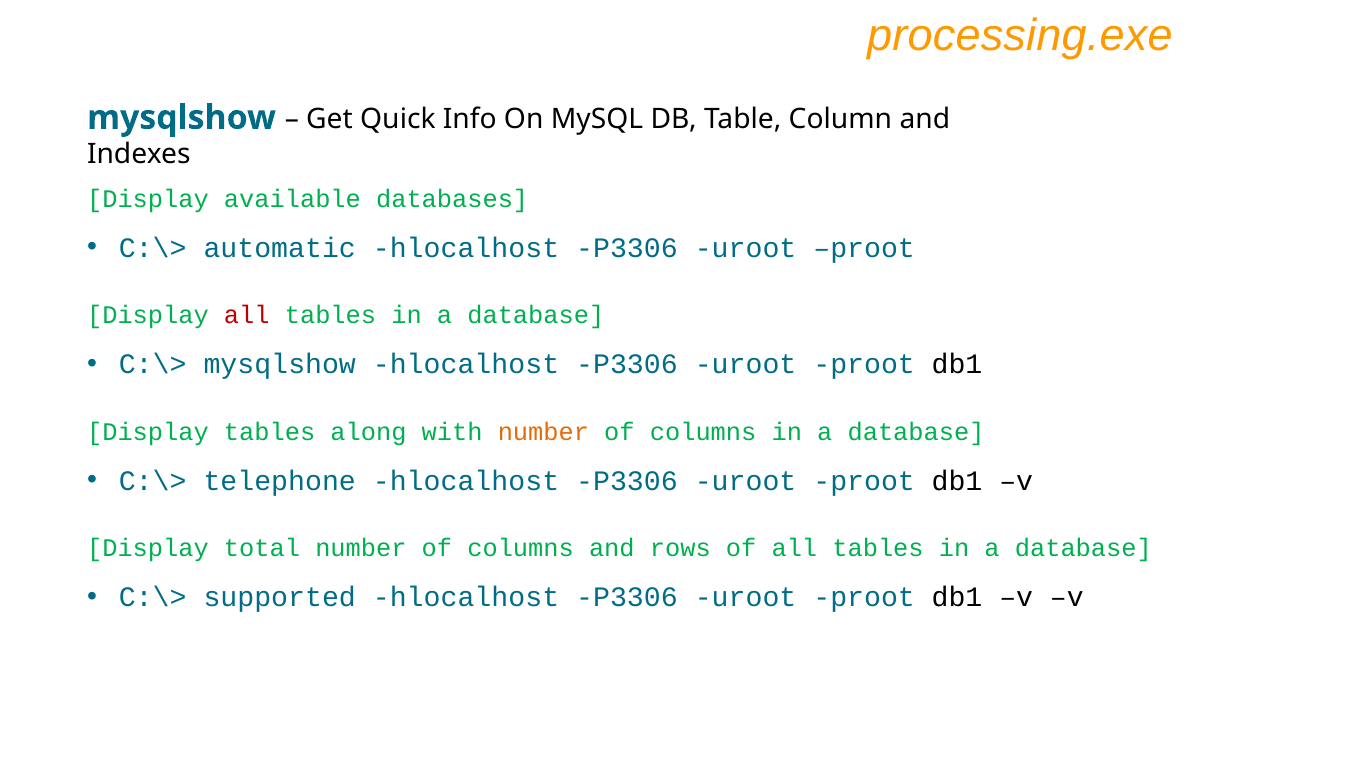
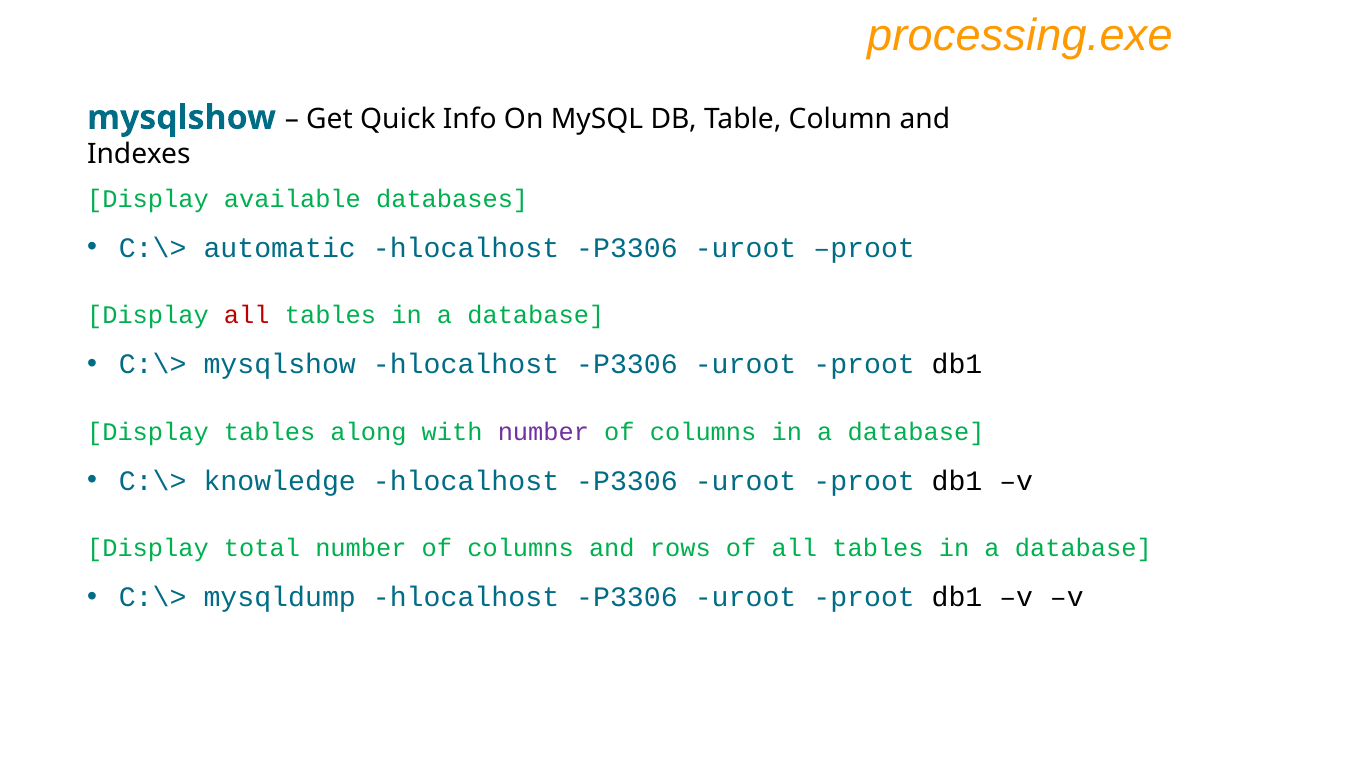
number colour: orange -> purple (543, 432)
telephone: telephone -> knowledge (280, 481)
supported: supported -> mysqldump (280, 598)
